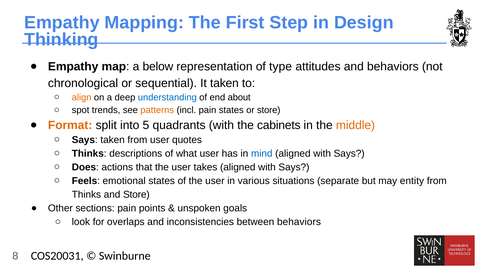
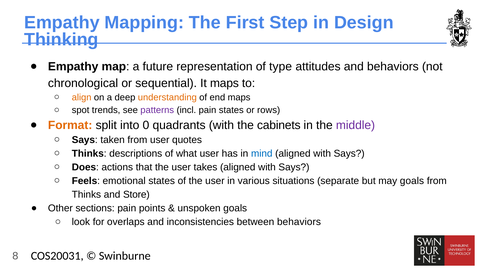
below: below -> future (158, 67)
It taken: taken -> maps (224, 83)
understanding colour: blue -> orange (167, 97)
end about: about -> maps (239, 97)
patterns colour: orange -> purple (157, 110)
or store: store -> rows (269, 110)
5: 5 -> 0 (146, 125)
middle colour: orange -> purple (356, 125)
may entity: entity -> goals (412, 181)
